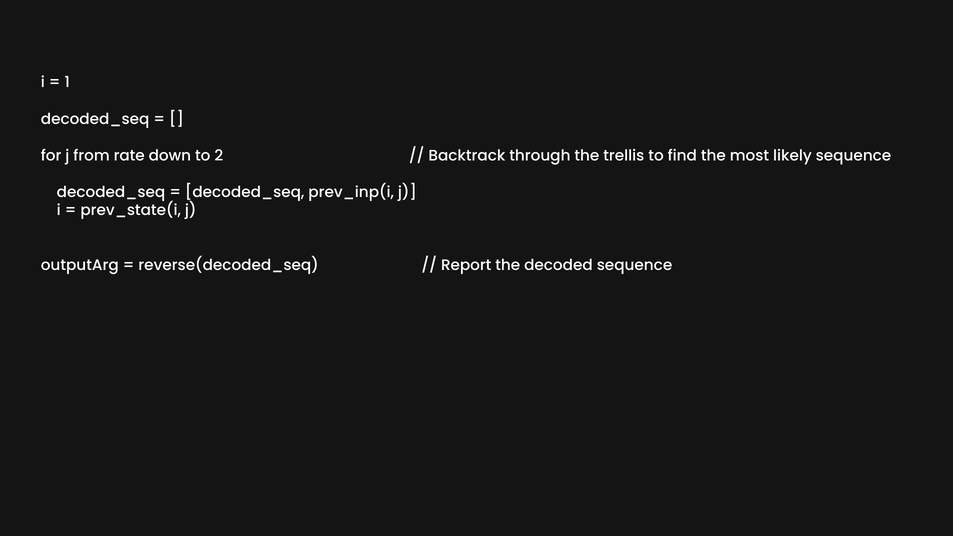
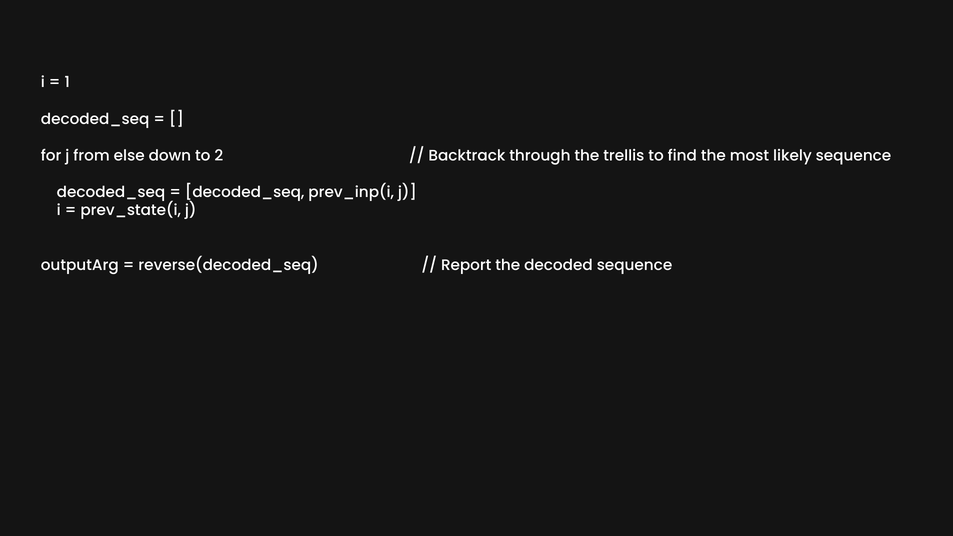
rate: rate -> else (129, 156)
